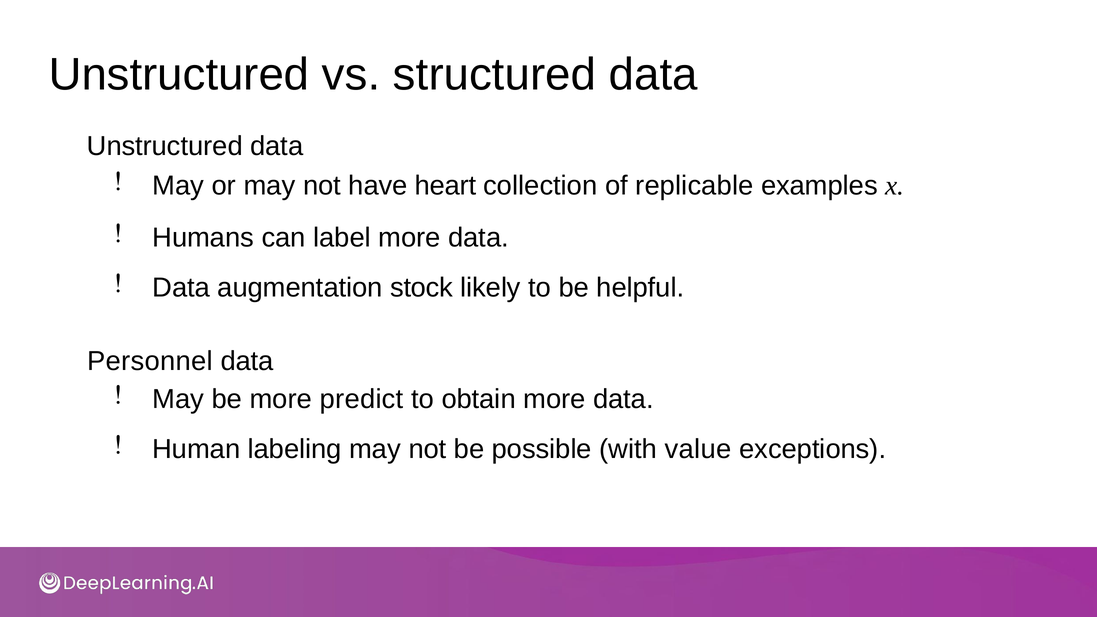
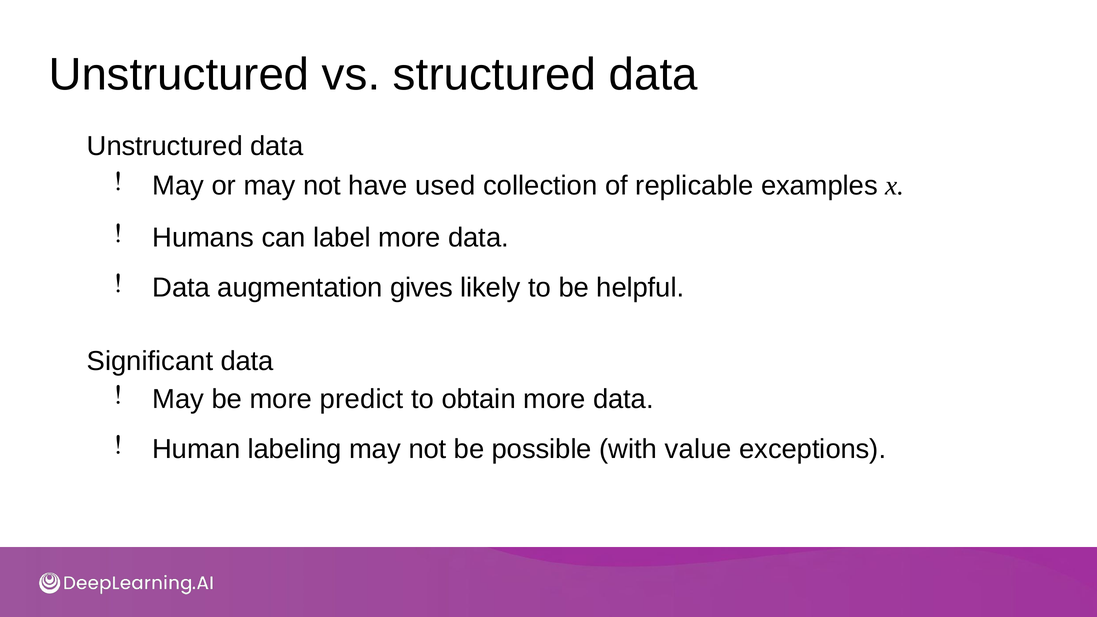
heart: heart -> used (445, 186)
stock: stock -> gives (422, 288)
Personnel: Personnel -> Significant (150, 361)
